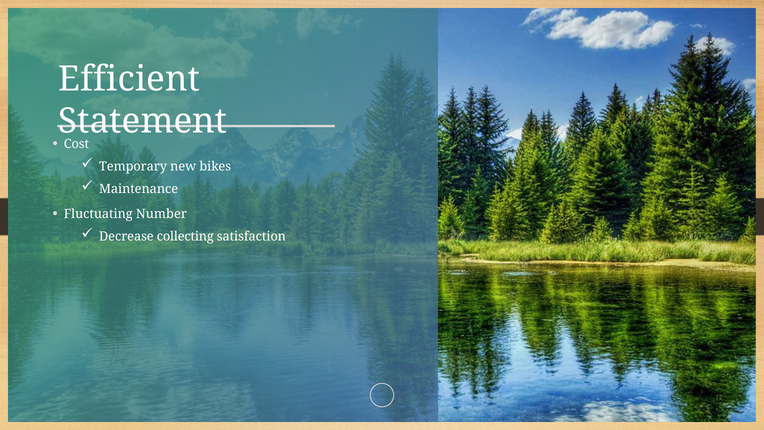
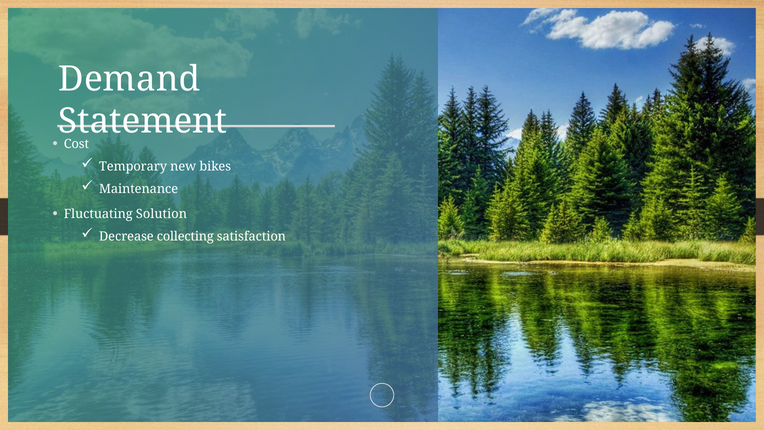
Efficient: Efficient -> Demand (129, 79)
Number: Number -> Solution (161, 214)
